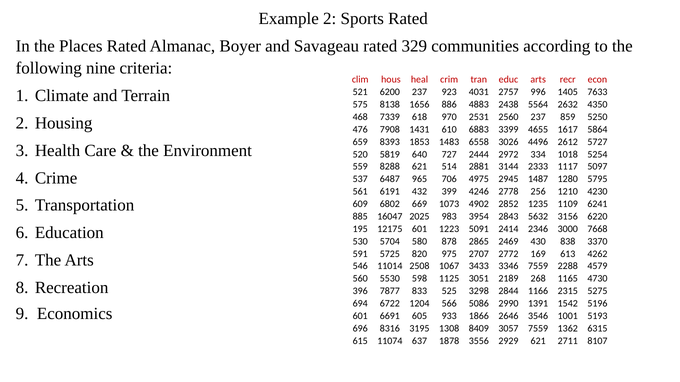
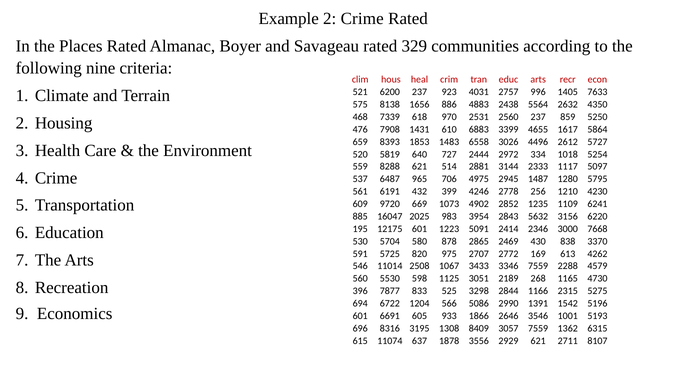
2 Sports: Sports -> Crime (362, 19)
6802: 6802 -> 9720 (390, 204)
